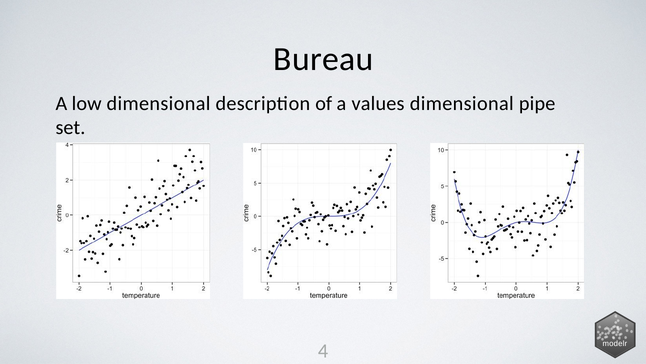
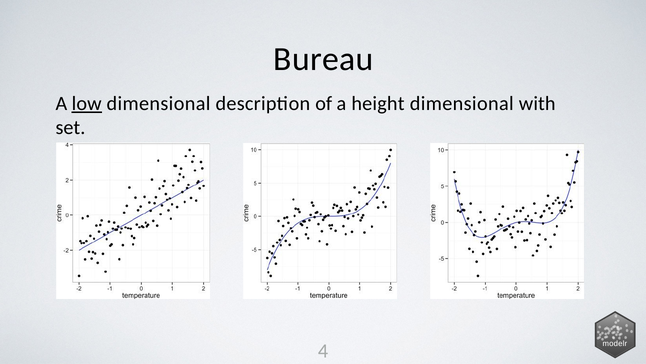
low underline: none -> present (87, 103)
values: values -> height (378, 103)
pipe: pipe -> with (537, 103)
